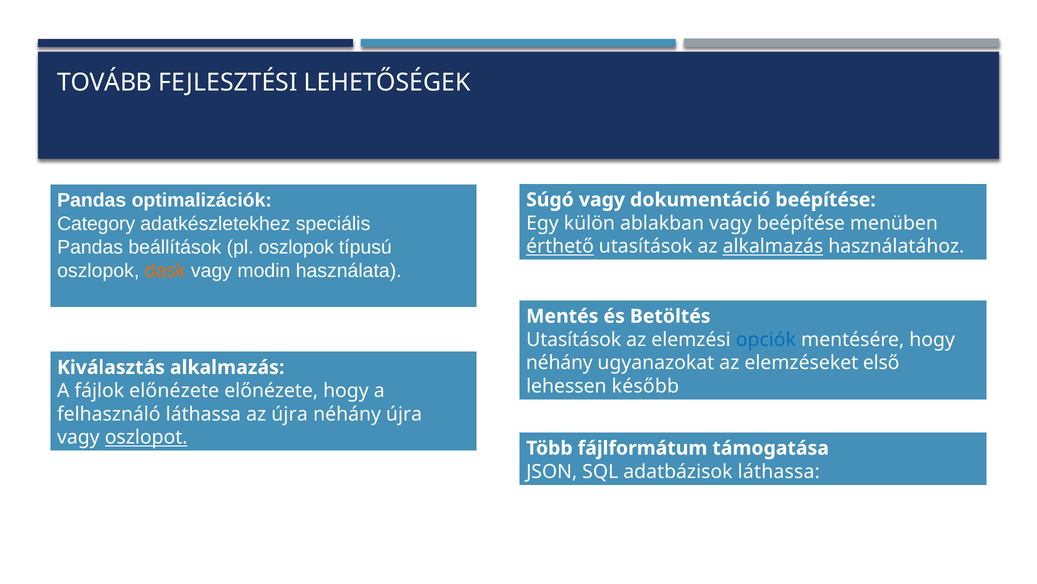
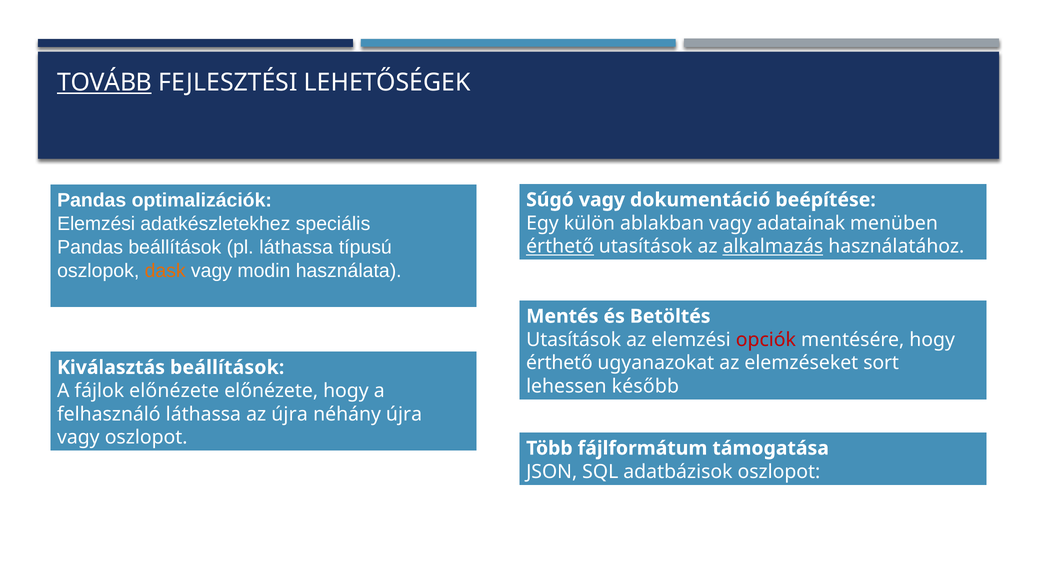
TOVÁBB underline: none -> present (105, 83)
Category: Category -> Elemzési (96, 224)
vagy beépítése: beépítése -> adatainak (801, 223)
pl oszlopok: oszlopok -> láthassa (296, 247)
opciók colour: blue -> red (766, 339)
néhány: néhány -> érthető (559, 363)
első: első -> sort (881, 363)
Kiválasztás alkalmazás: alkalmazás -> beállítások (227, 367)
oszlopot underline: present -> none (146, 437)
adatbázisok láthassa: láthassa -> oszlopot (779, 471)
